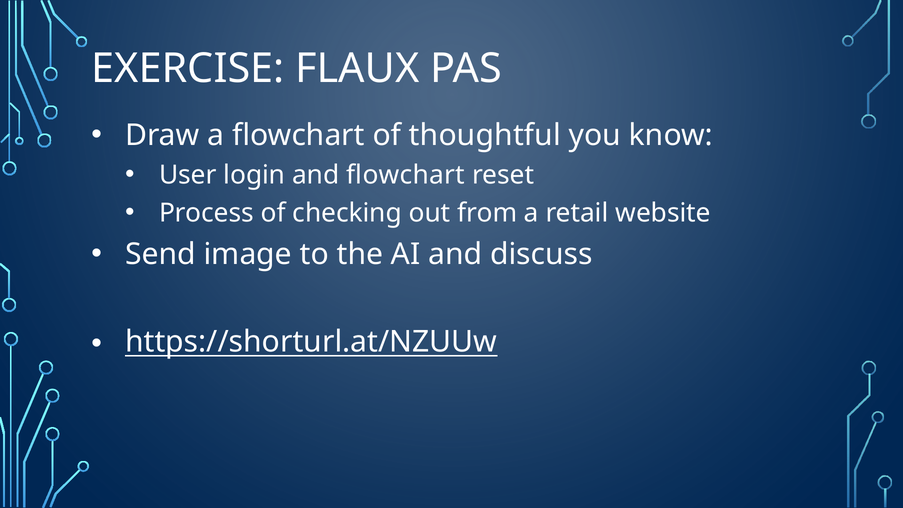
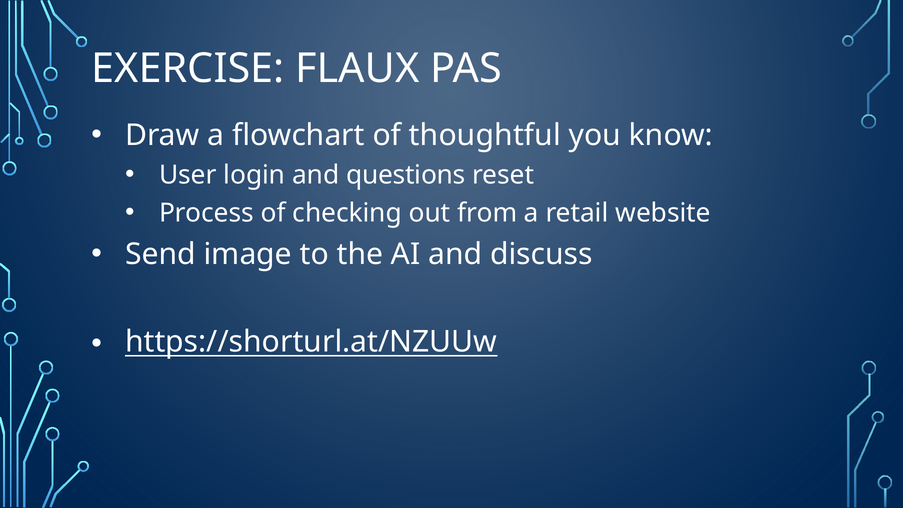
and flowchart: flowchart -> questions (406, 175)
